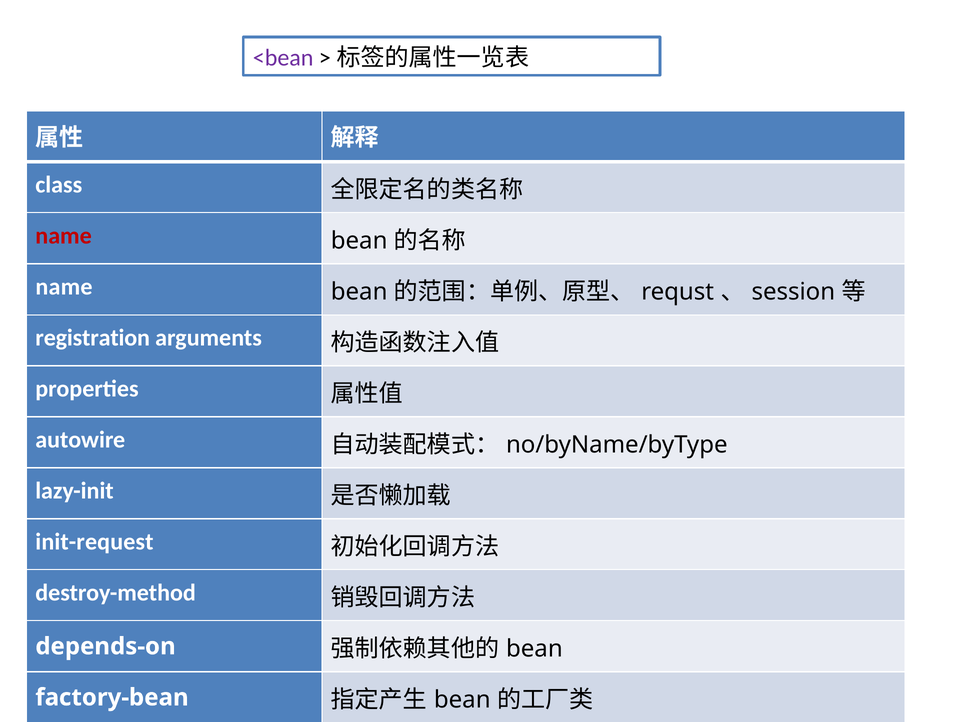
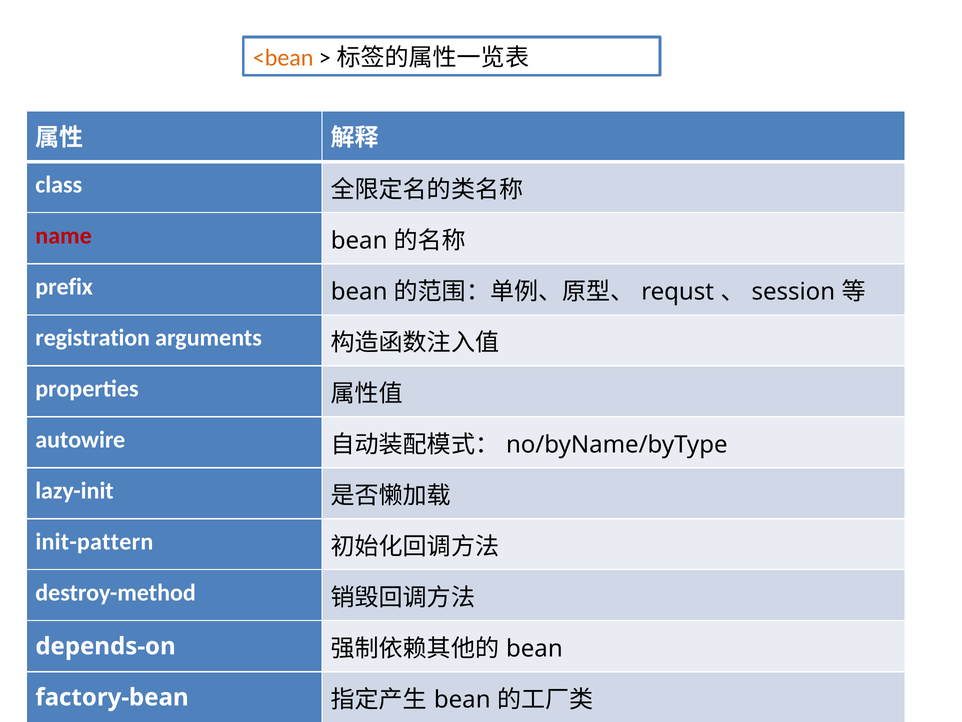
<bean colour: purple -> orange (283, 58)
name: name -> prefix (64, 287)
init-request: init-request -> init-pattern (94, 541)
